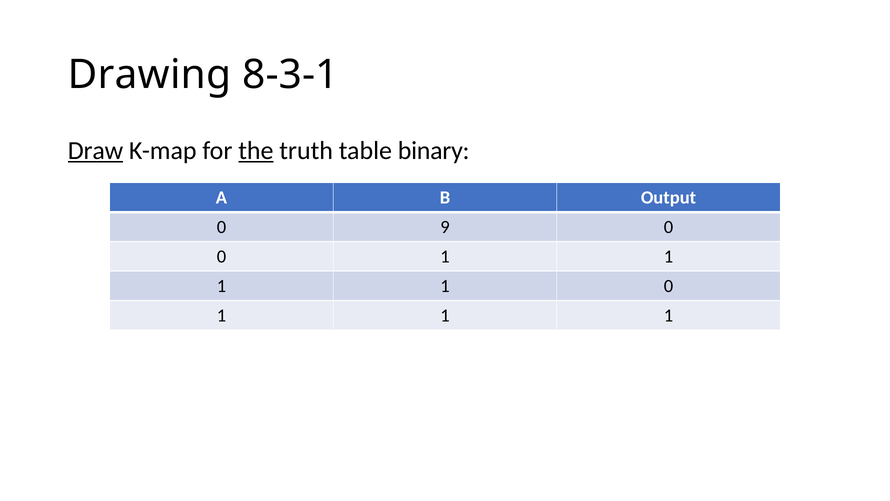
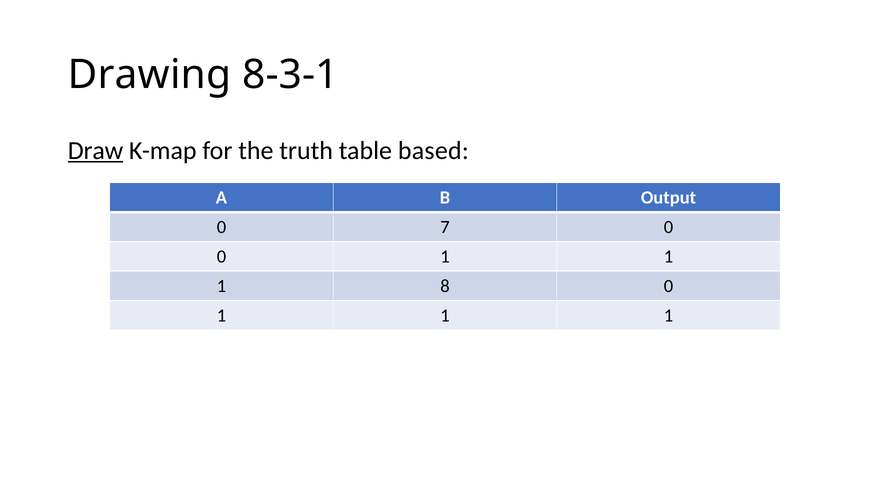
the underline: present -> none (256, 150)
binary: binary -> based (433, 150)
9: 9 -> 7 (445, 227)
1: 1 -> 8 (445, 286)
